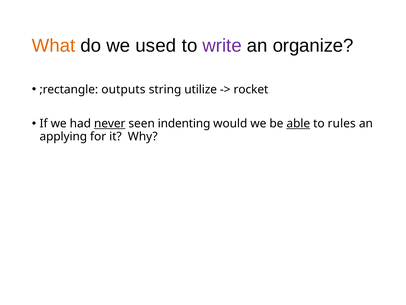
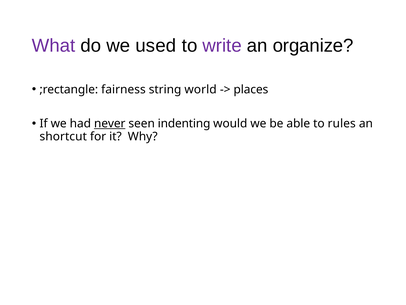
What colour: orange -> purple (54, 46)
outputs: outputs -> fairness (123, 89)
utilize: utilize -> world (201, 89)
rocket: rocket -> places (251, 89)
able underline: present -> none (298, 123)
applying: applying -> shortcut (63, 136)
